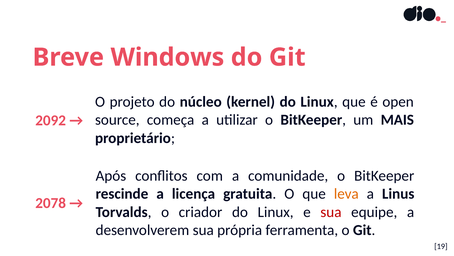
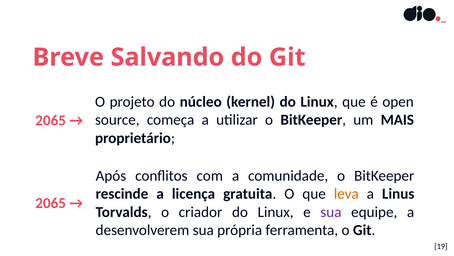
Windows: Windows -> Salvando (167, 57)
2092: 2092 -> 2065 (51, 120)
2078: 2078 -> 2065 (51, 203)
sua colour: red -> purple (331, 212)
